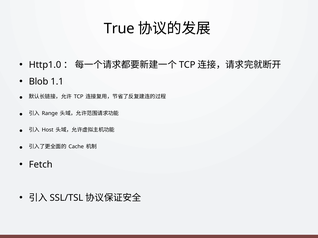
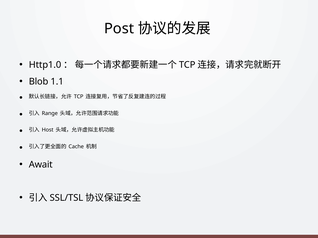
True: True -> Post (119, 29)
Fetch: Fetch -> Await (41, 165)
